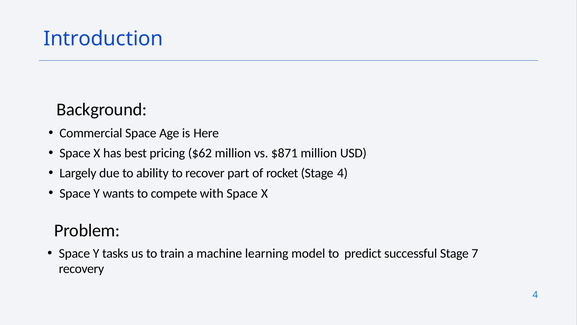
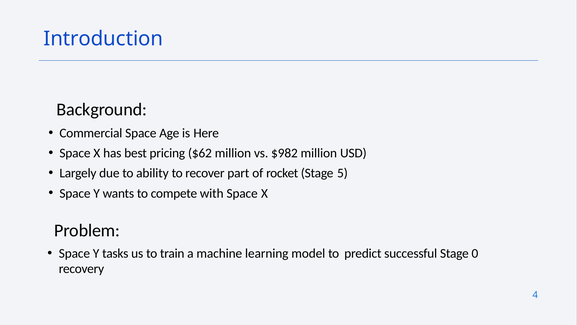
$871: $871 -> $982 (284, 153)
Stage 4: 4 -> 5 (342, 173)
7: 7 -> 0 (475, 253)
